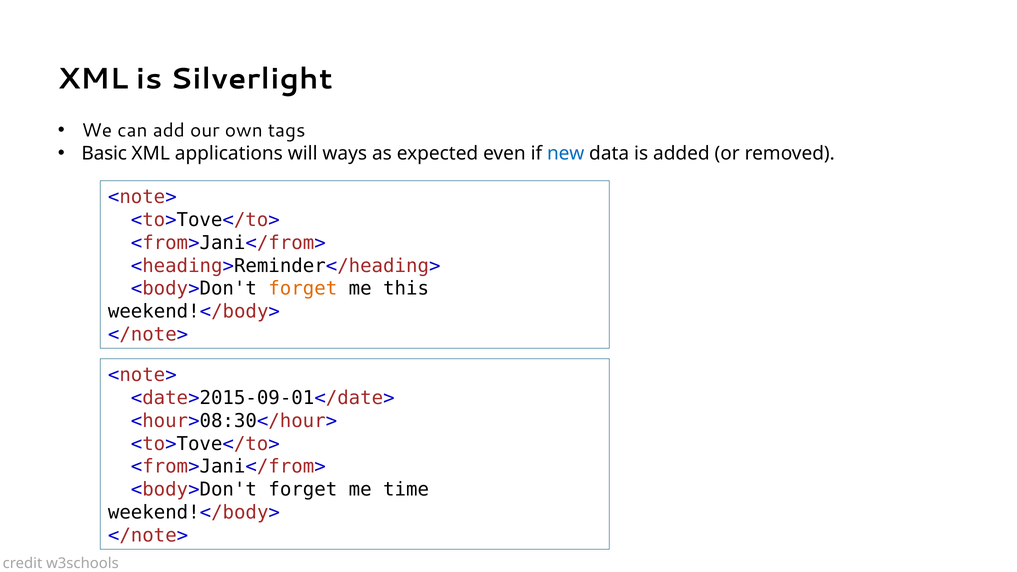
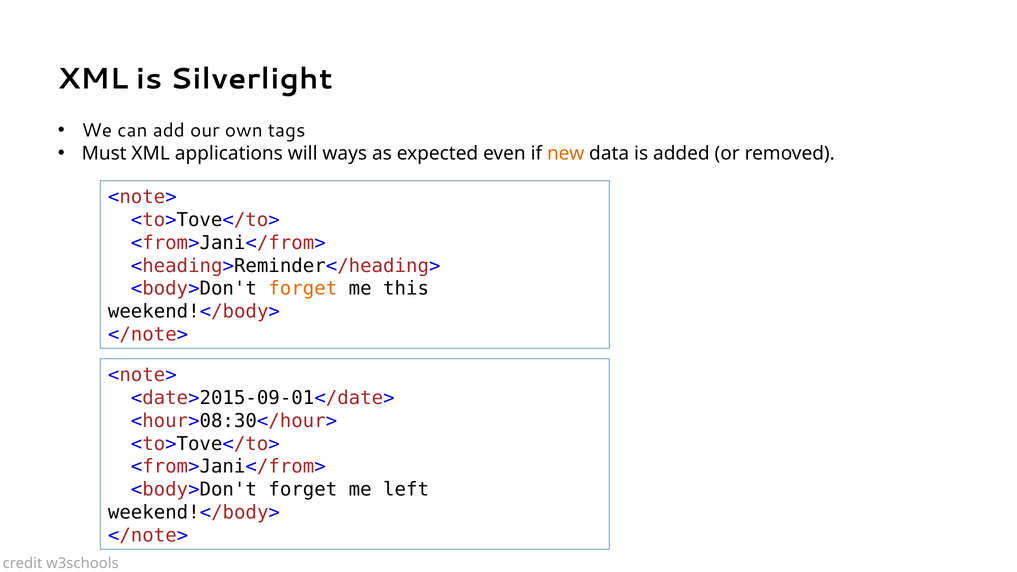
Basic: Basic -> Must (104, 153)
new colour: blue -> orange (566, 153)
time: time -> left (406, 490)
